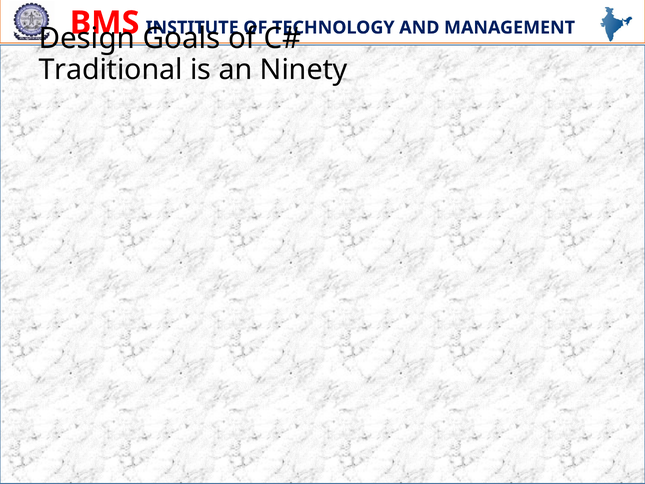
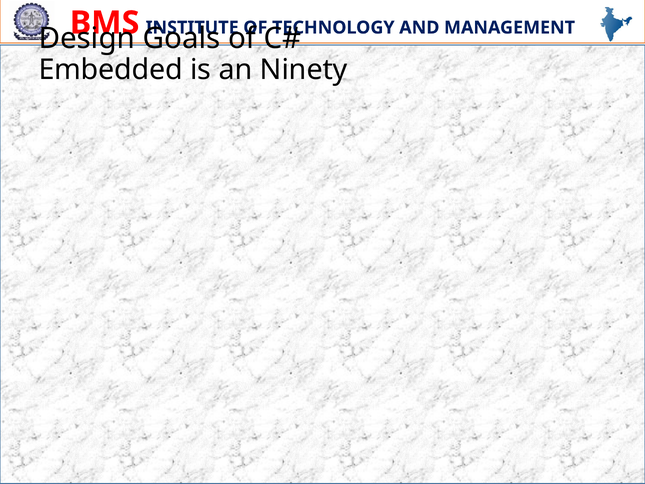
Traditional: Traditional -> Embedded (111, 70)
